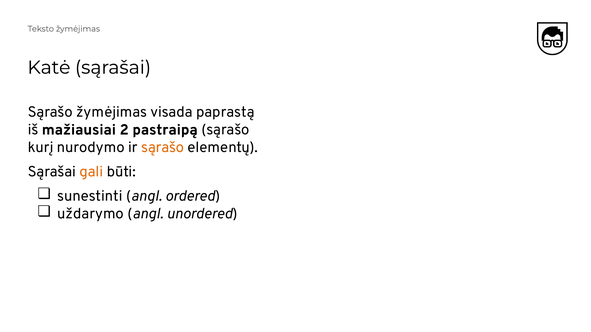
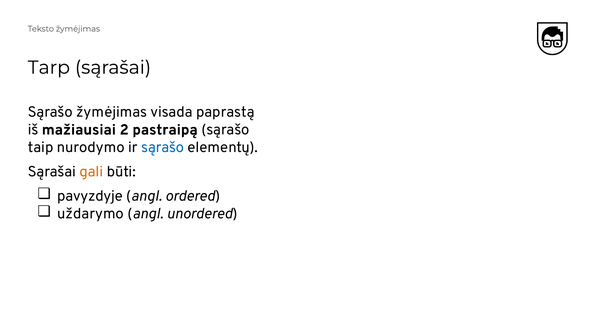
Katė: Katė -> Tarp (49, 68)
kurį: kurį -> taip (41, 148)
sąrašo colour: orange -> blue (163, 148)
sunestinti: sunestinti -> pavyzdyje (90, 196)
